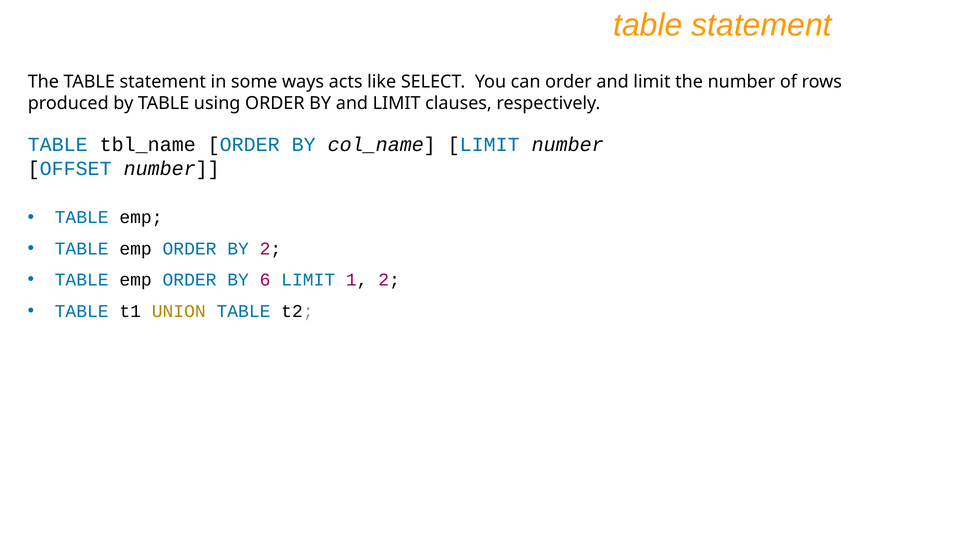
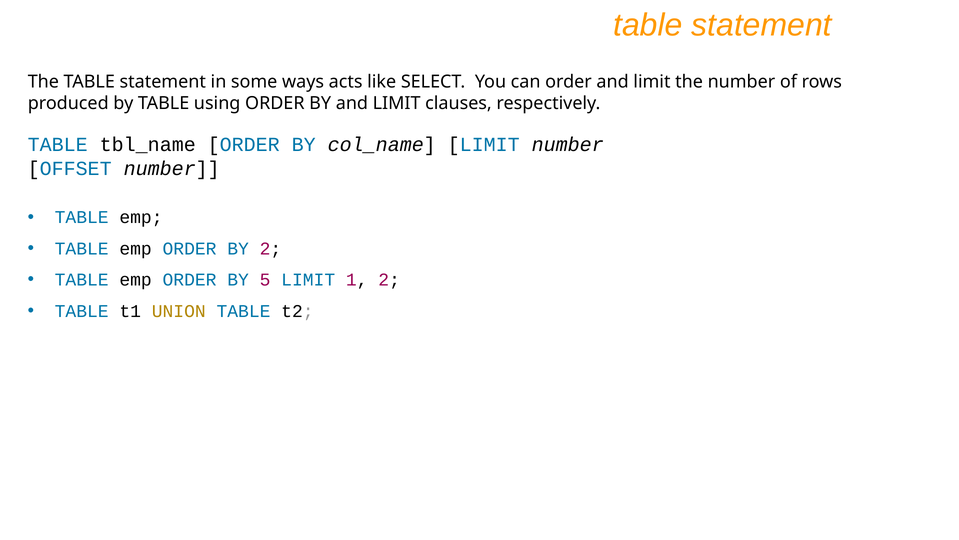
6: 6 -> 5 (265, 280)
